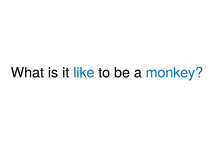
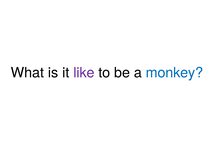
like colour: blue -> purple (84, 73)
